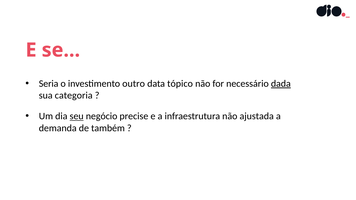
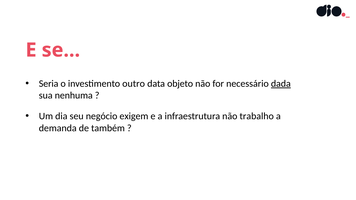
tópico: tópico -> objeto (180, 84)
categoria: categoria -> nenhuma (74, 96)
seu underline: present -> none (77, 116)
precise: precise -> exigem (134, 116)
ajustada: ajustada -> trabalho (257, 116)
